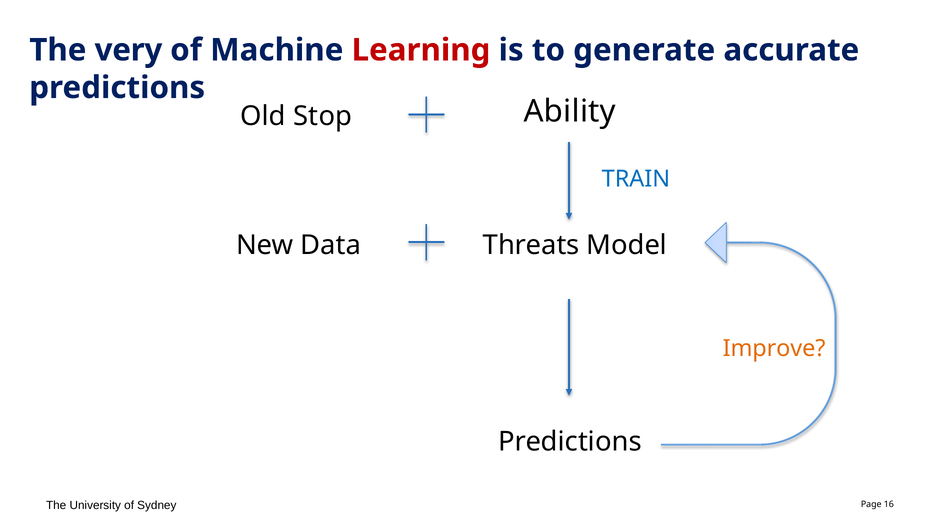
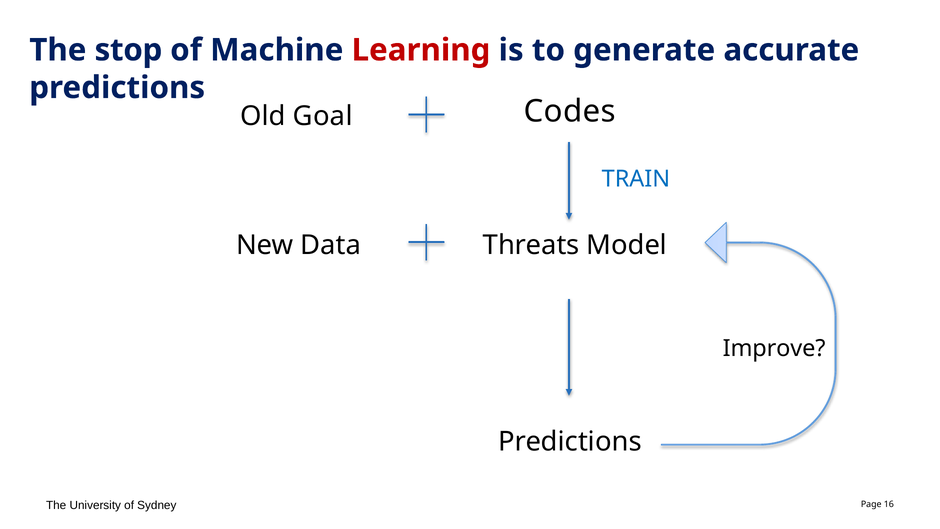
very: very -> stop (128, 50)
Ability: Ability -> Codes (570, 111)
Stop: Stop -> Goal (323, 116)
Improve colour: orange -> black (774, 349)
